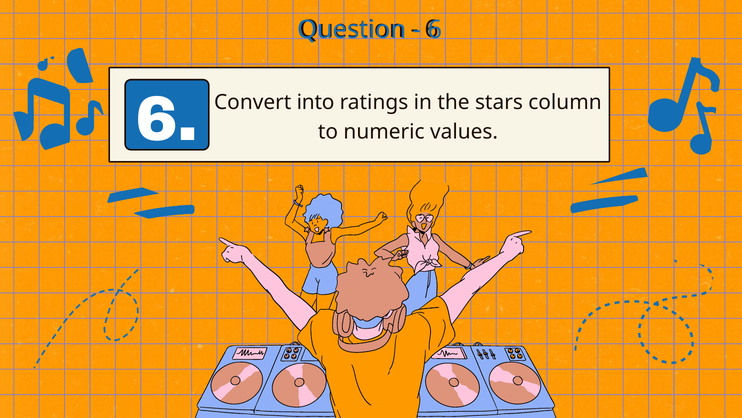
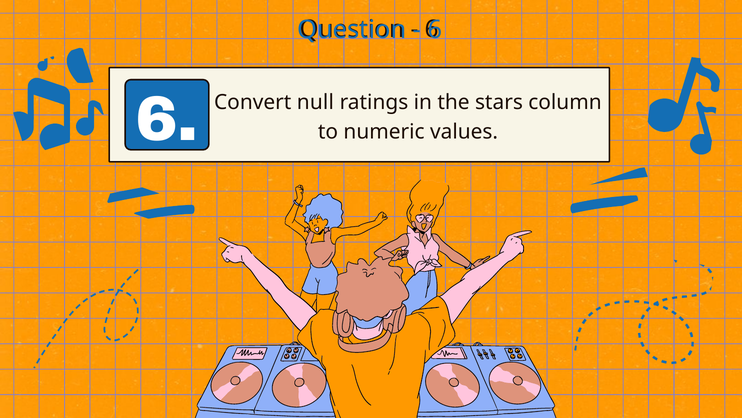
into: into -> null (315, 102)
